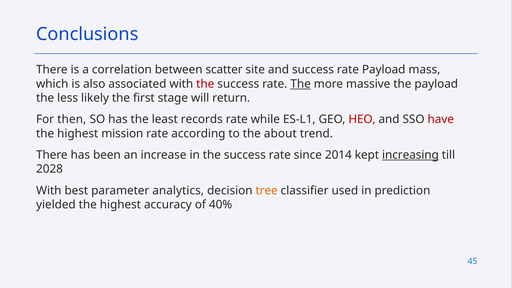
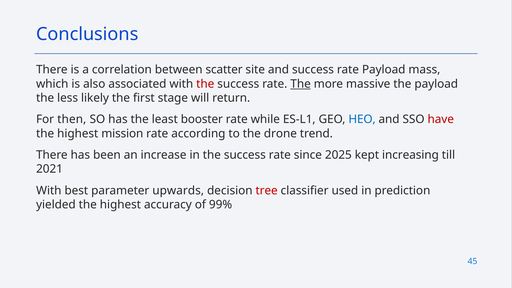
records: records -> booster (202, 119)
HEO colour: red -> blue (362, 119)
about: about -> drone (280, 133)
2014: 2014 -> 2025 (338, 155)
increasing underline: present -> none (410, 155)
2028: 2028 -> 2021 (50, 169)
analytics: analytics -> upwards (178, 191)
tree colour: orange -> red (267, 191)
40%: 40% -> 99% (221, 205)
